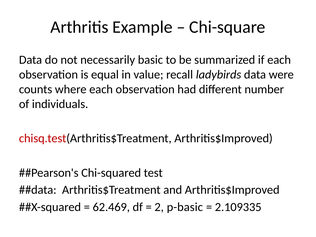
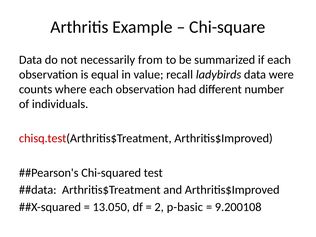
basic: basic -> from (150, 60)
62.469: 62.469 -> 13.050 (111, 207)
2.109335: 2.109335 -> 9.200108 (238, 207)
